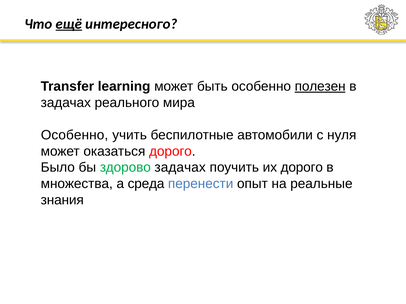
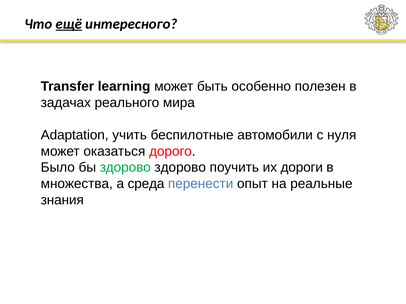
полезен underline: present -> none (320, 87)
Особенно: Особенно -> Adaptation (75, 135)
здорово задачах: задачах -> здорово (180, 168)
их дорого: дорого -> дороги (302, 168)
